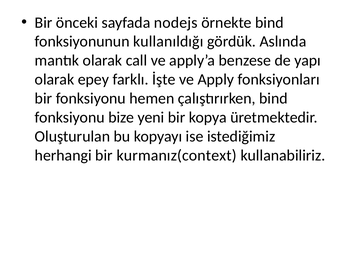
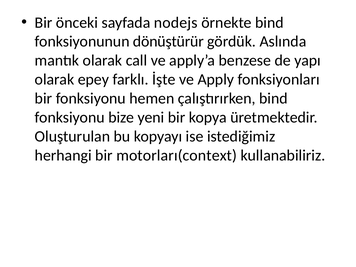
kullanıldığı: kullanıldığı -> dönüştürür (168, 42)
kurmanız(context: kurmanız(context -> motorları(context (177, 155)
